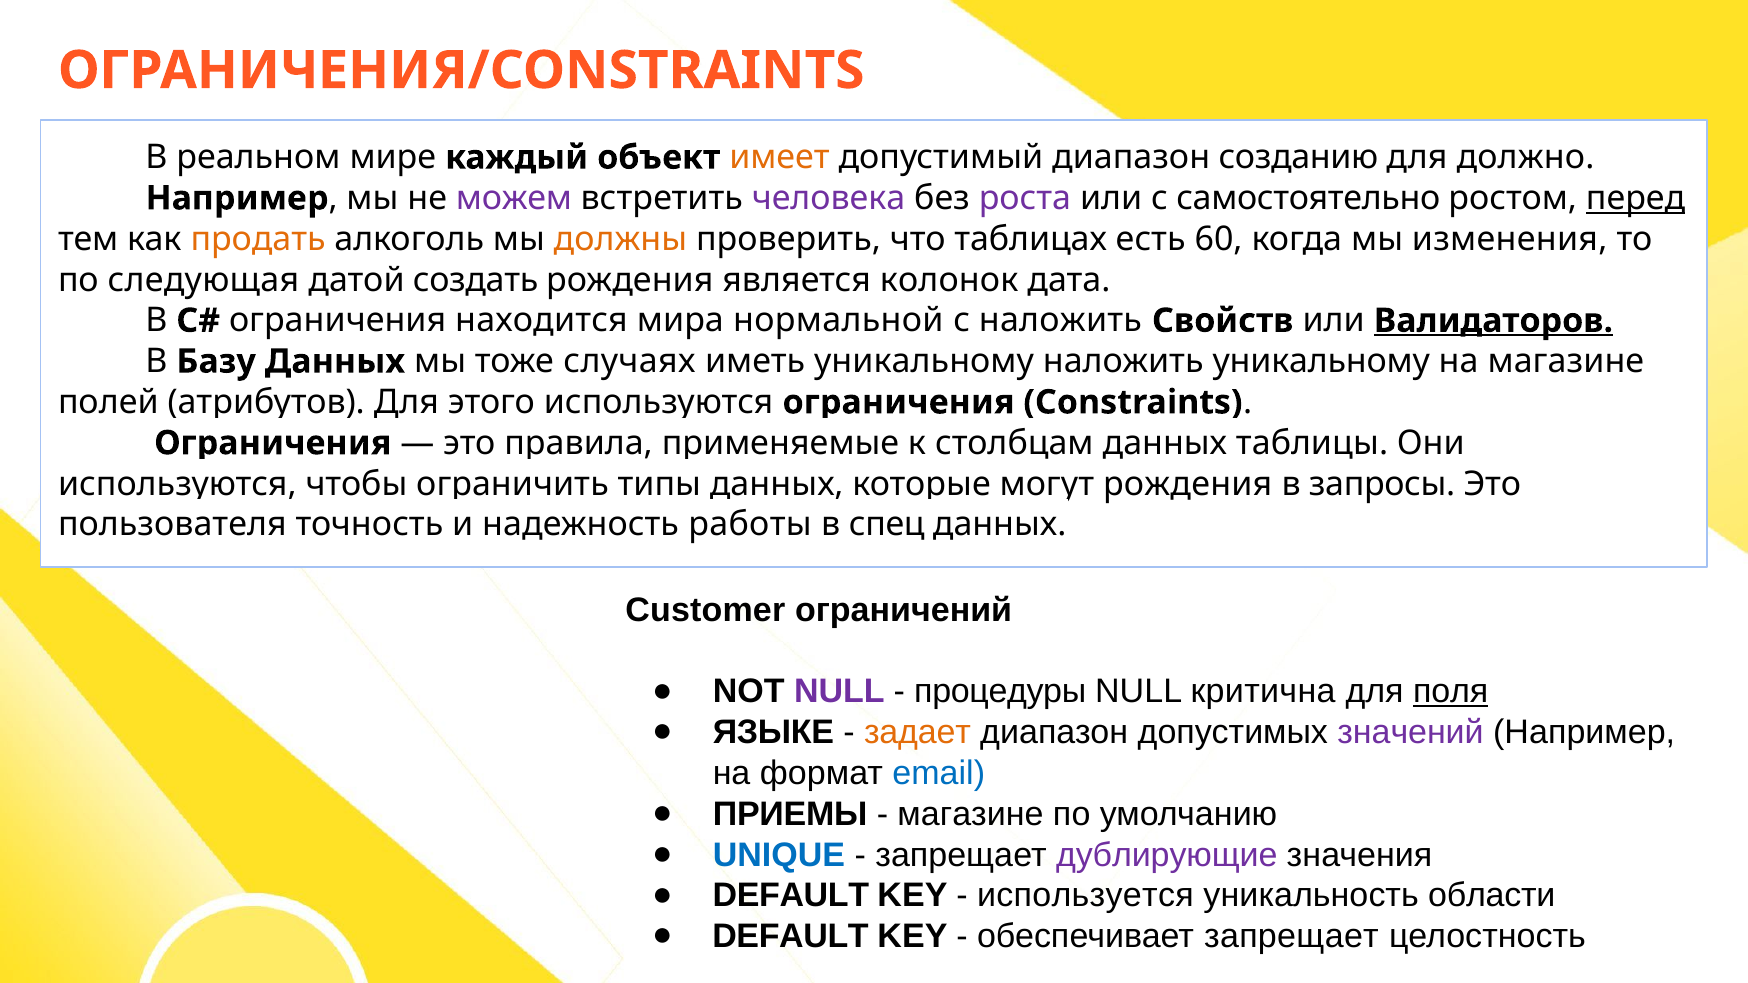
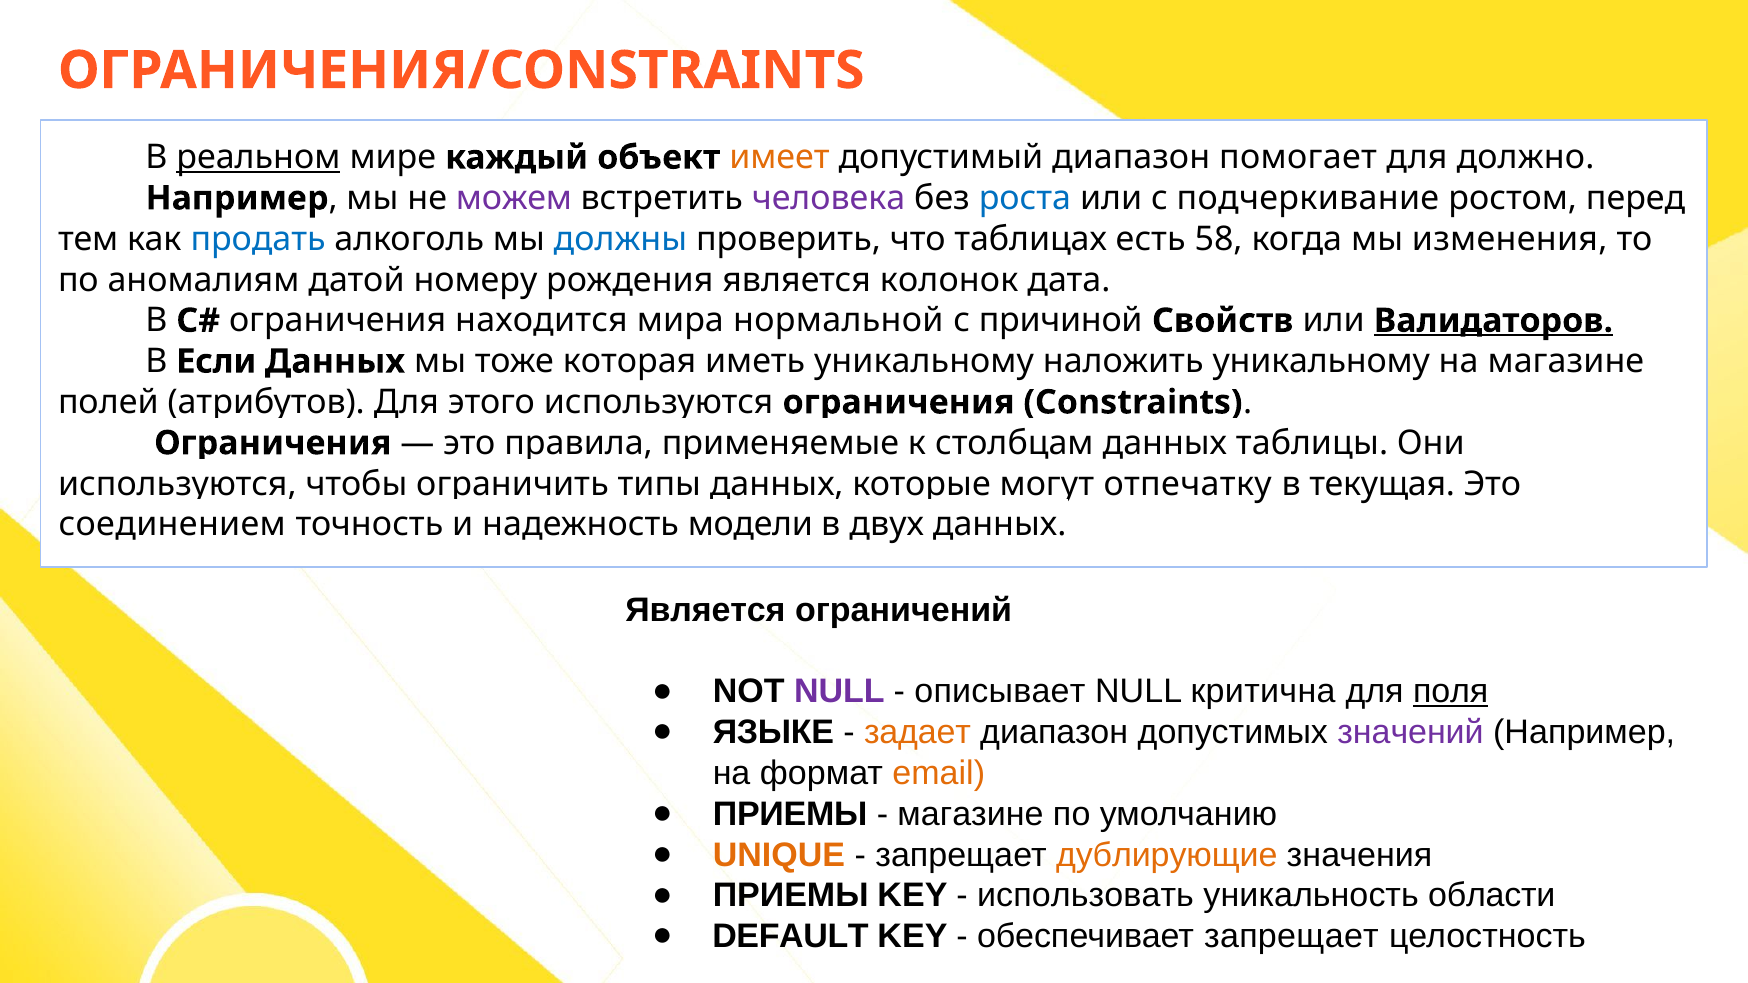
реальном underline: none -> present (258, 158)
созданию: созданию -> помогает (1298, 158)
роста colour: purple -> blue (1025, 198)
самостоятельно: самостоятельно -> подчеркивание (1308, 198)
перед underline: present -> none (1636, 198)
продать colour: orange -> blue (258, 239)
должны colour: orange -> blue (620, 239)
60: 60 -> 58 (1219, 239)
следующая: следующая -> аномалиям (204, 280)
создать: создать -> номеру (475, 280)
с наложить: наложить -> причиной (1061, 321)
Базу: Базу -> Если (216, 362)
случаях: случаях -> которая (630, 362)
рождения: рождения -> отпечатку (1188, 484)
запросы: запросы -> текущая (1382, 484)
пользователя: пользователя -> соединением (172, 525)
работы: работы -> модели (750, 525)
спец: спец -> двух (887, 525)
Customer: Customer -> Является (705, 610)
процедуры: процедуры -> описывает (1000, 692)
email colour: blue -> orange (939, 774)
UNIQUE colour: blue -> orange (779, 855)
дублирующие colour: purple -> orange (1167, 855)
DEFAULT: DEFAULT -> ПРИЕМЫ (791, 896)
используется: используется -> использовать (1085, 896)
